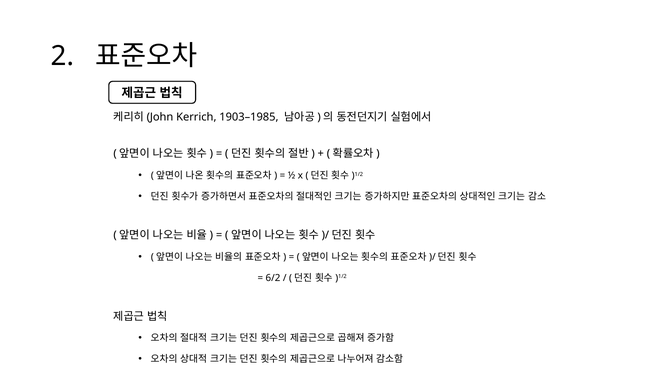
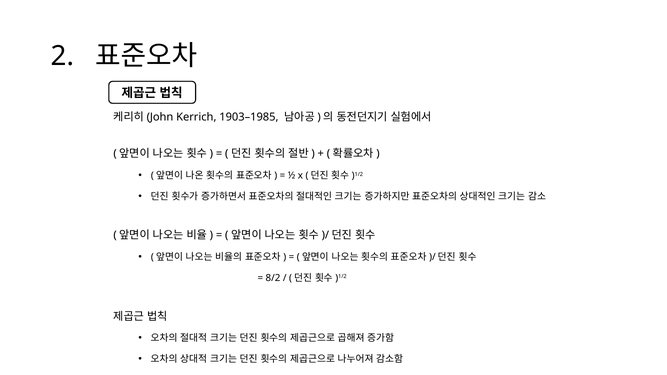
6/2: 6/2 -> 8/2 (273, 278)
